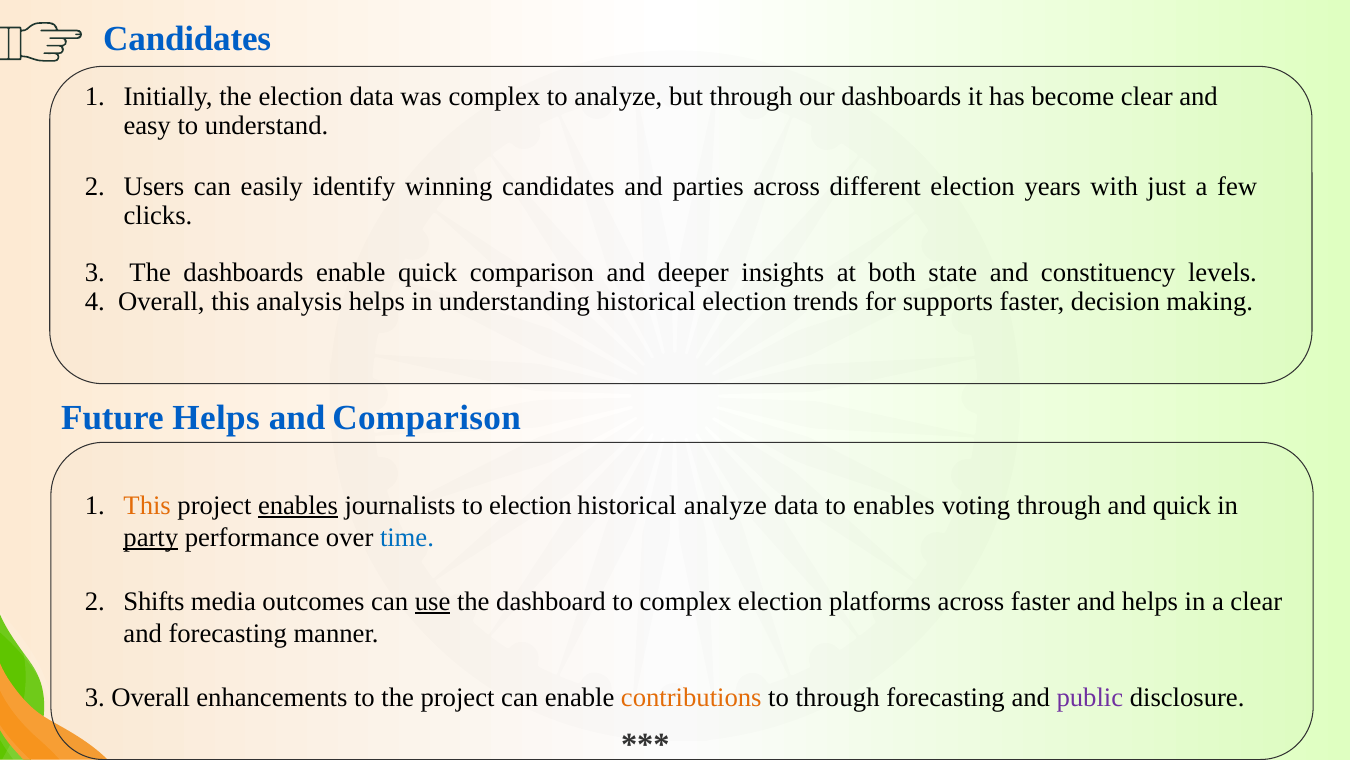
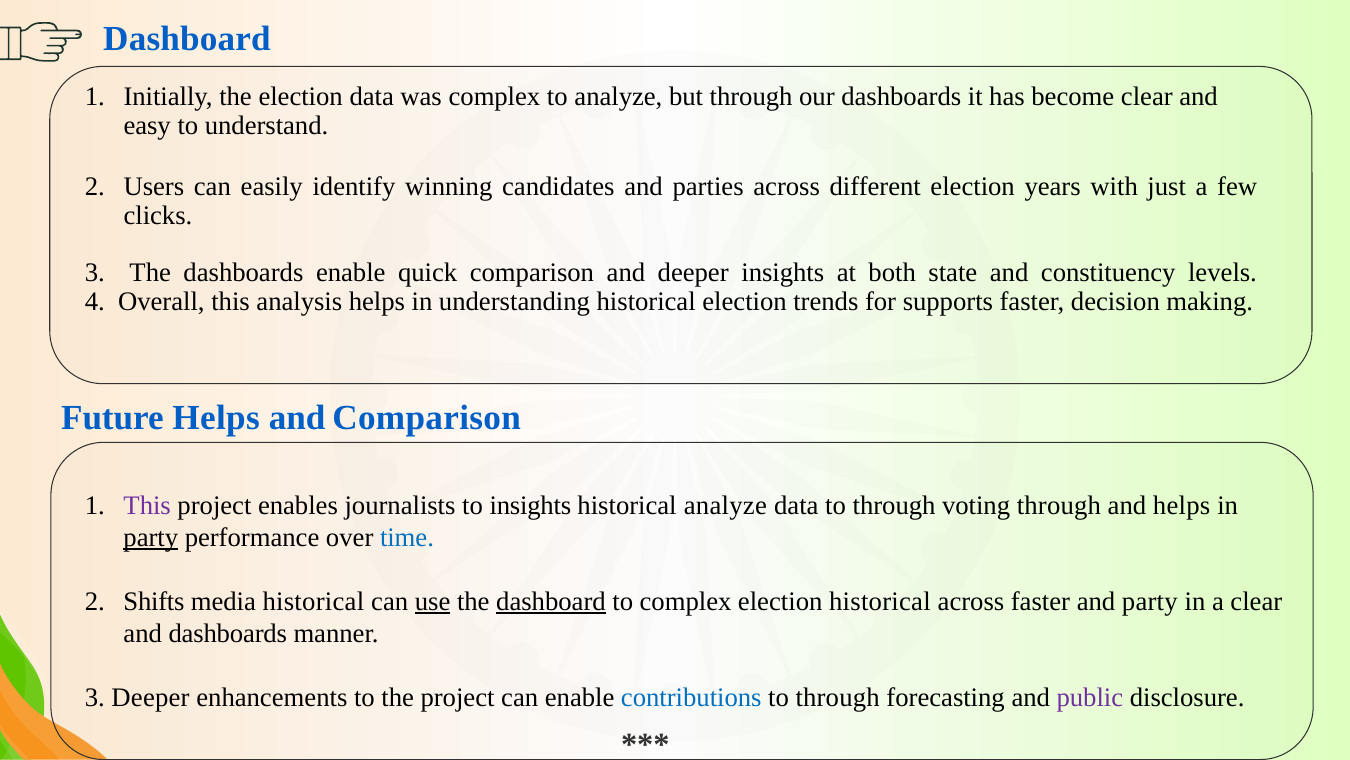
Candidates: Candidates -> Dashboard (187, 38)
This colour: orange -> purple (147, 505)
enables underline: present -> none (298, 505)
to election: election -> insights (530, 505)
data to enables: enables -> through (894, 505)
and quick: quick -> helps (1182, 505)
media outcomes: outcomes -> historical (313, 601)
dashboard underline: none -> present (551, 601)
election platforms: platforms -> historical (880, 601)
and helps: helps -> party (1150, 601)
and forecasting: forecasting -> dashboards (228, 633)
3 Overall: Overall -> Deeper (151, 697)
contributions colour: orange -> blue (691, 697)
